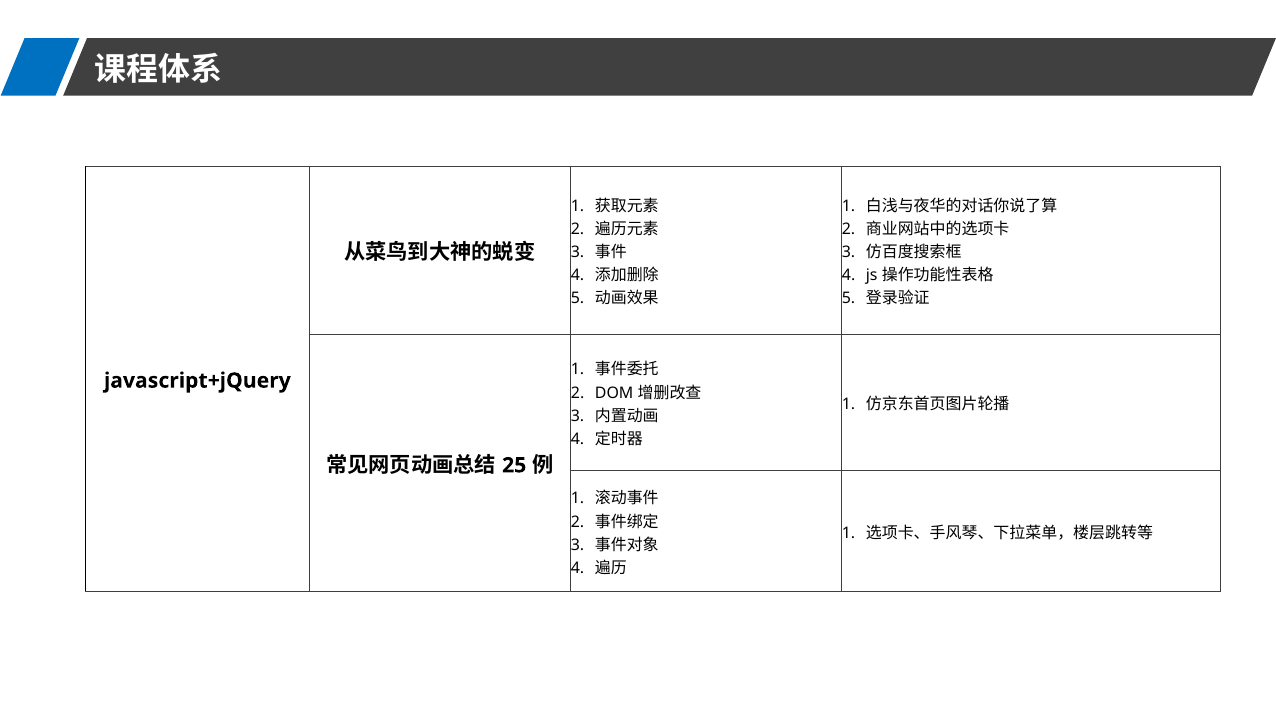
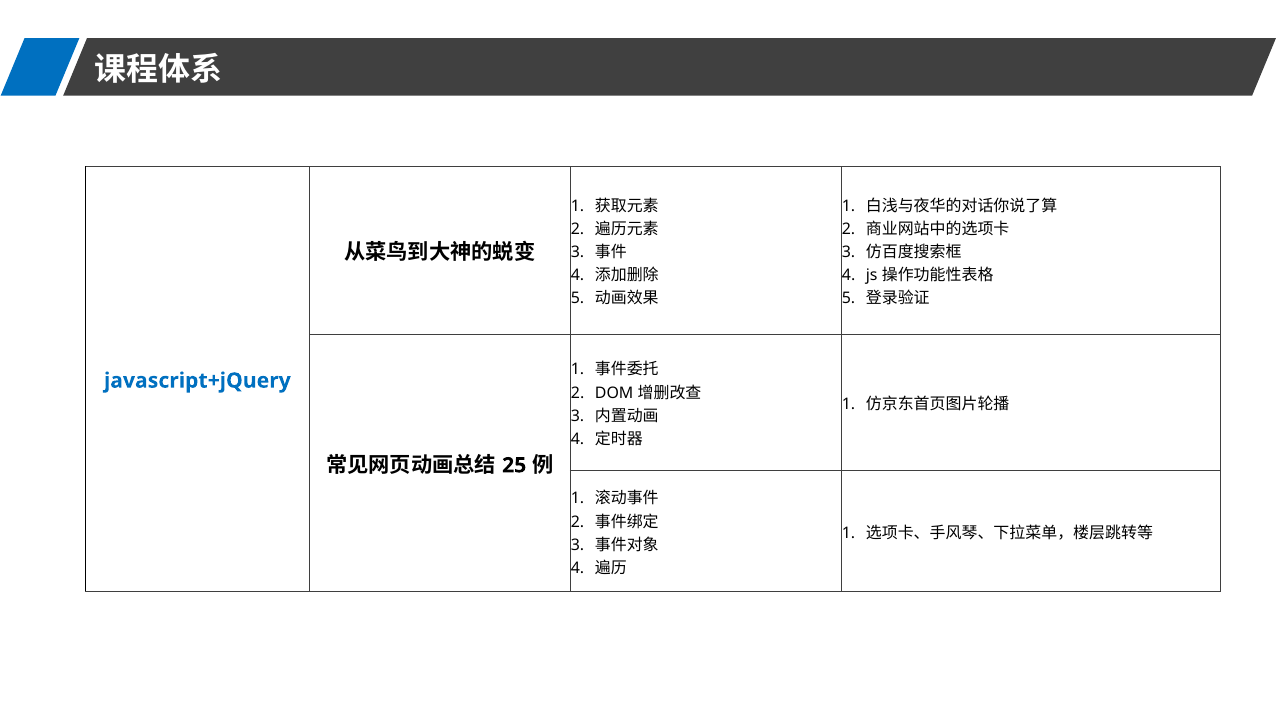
javascript+jQuery colour: black -> blue (197, 380)
